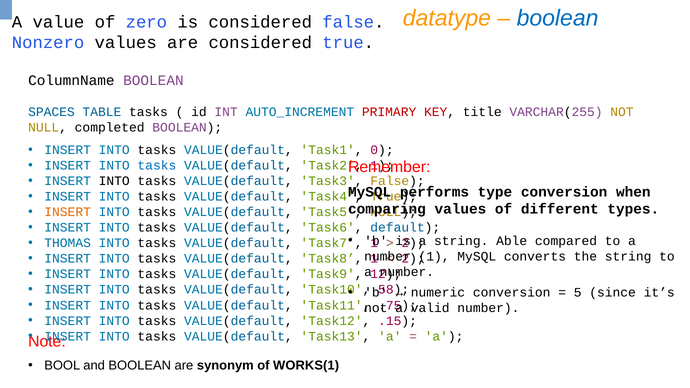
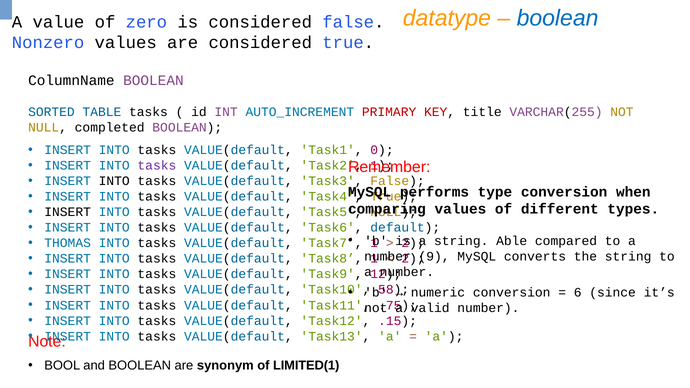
SPACES: SPACES -> SORTED (51, 112)
tasks colour: blue -> purple (157, 166)
INSERT colour: orange -> black (68, 212)
1: 1 -> 9 (434, 256)
5: 5 -> 6 (578, 293)
WORKS(1: WORKS(1 -> LIMITED(1 (306, 366)
